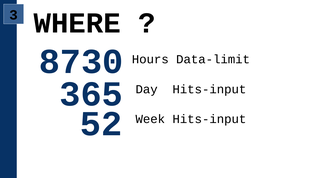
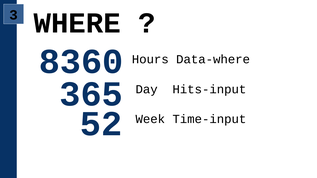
8730: 8730 -> 8360 (81, 62)
Data-limit: Data-limit -> Data-where (213, 59)
Week Hits-input: Hits-input -> Time-input (209, 119)
